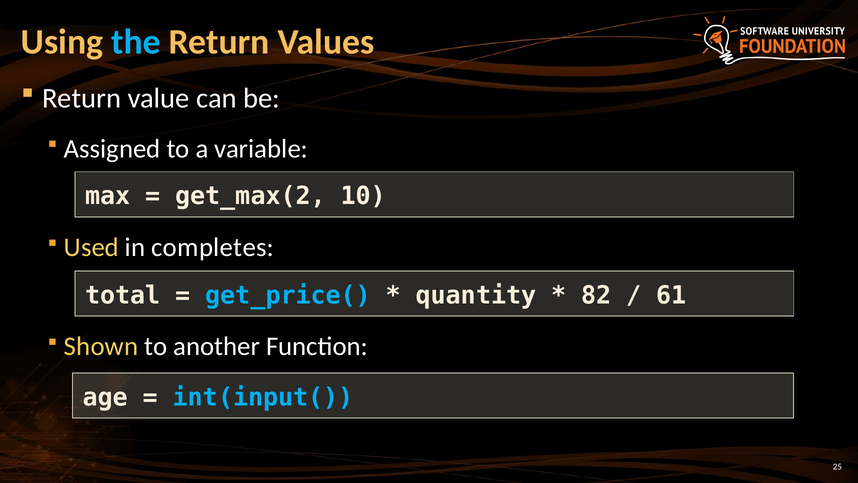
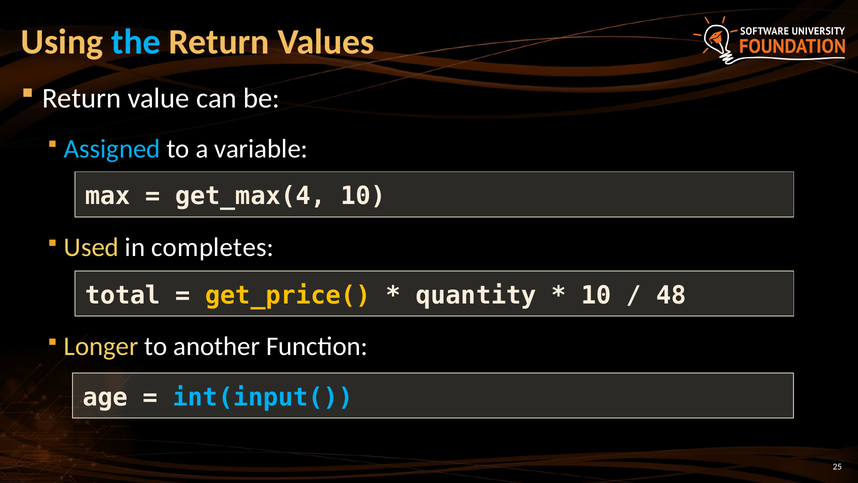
Assigned colour: white -> light blue (112, 149)
get_max(2: get_max(2 -> get_max(4 (251, 196)
get_price( colour: light blue -> yellow (288, 295)
82: 82 -> 10 (596, 295)
61: 61 -> 48 (672, 295)
Shown: Shown -> Longer (101, 346)
